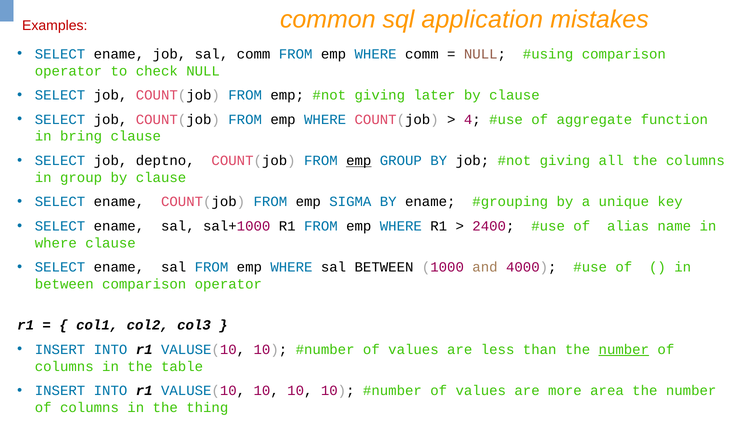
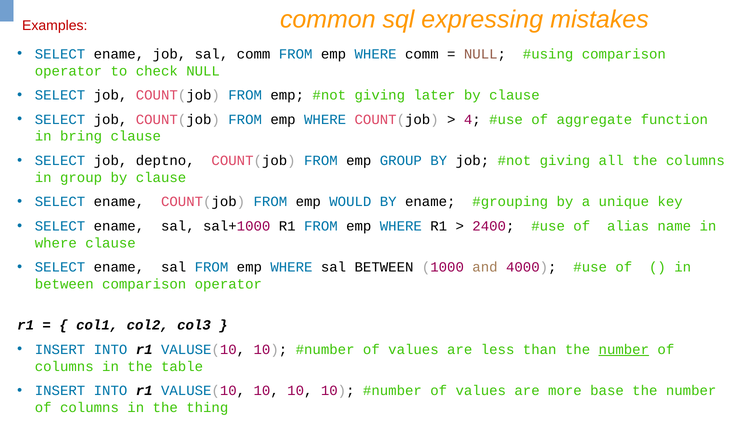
application: application -> expressing (482, 19)
emp underline: present -> none (359, 161)
SIGMA: SIGMA -> WOULD (350, 202)
area: area -> base (607, 390)
